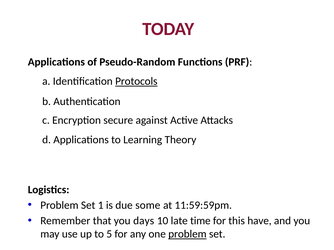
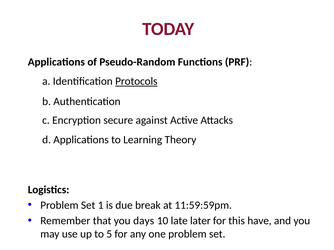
some: some -> break (148, 206)
time: time -> later (200, 221)
problem underline: present -> none (187, 235)
